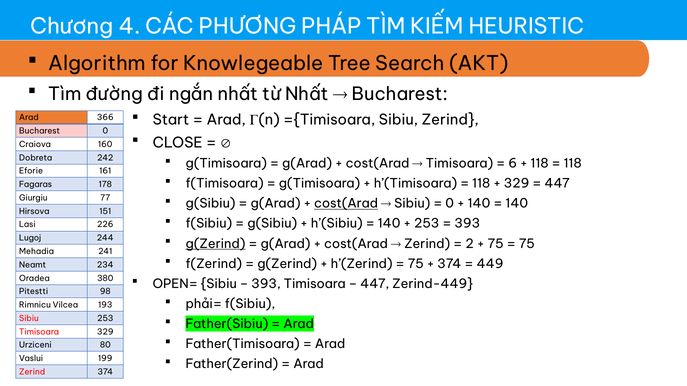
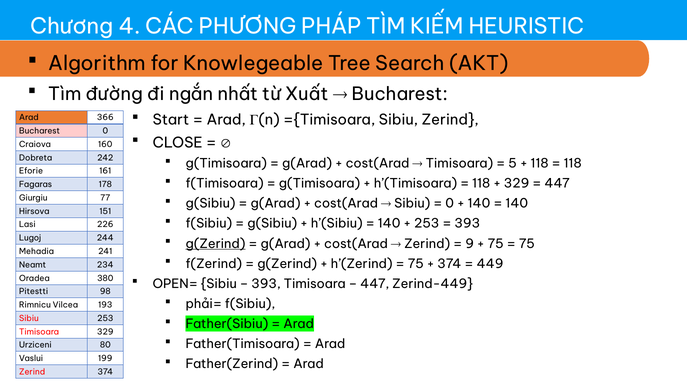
từ Nhất: Nhất -> Xuất (307, 94)
6: 6 -> 5 (513, 164)
cost(Arad underline: present -> none (346, 204)
2: 2 -> 9 (470, 244)
